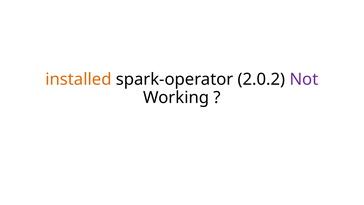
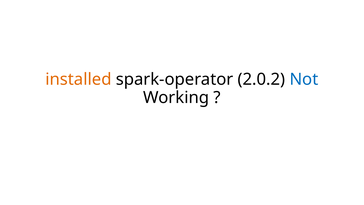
Not colour: purple -> blue (304, 79)
